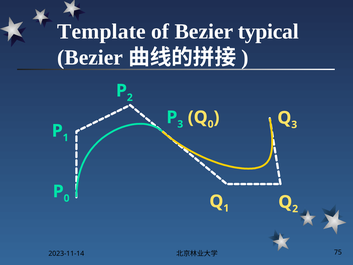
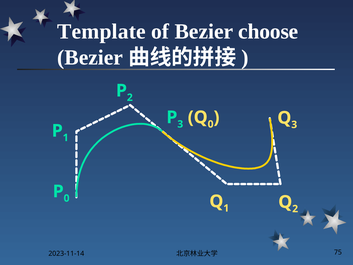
typical: typical -> choose (268, 32)
